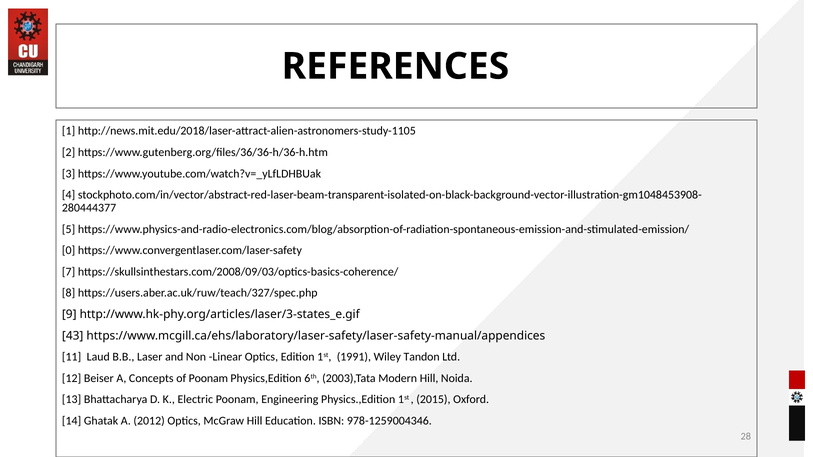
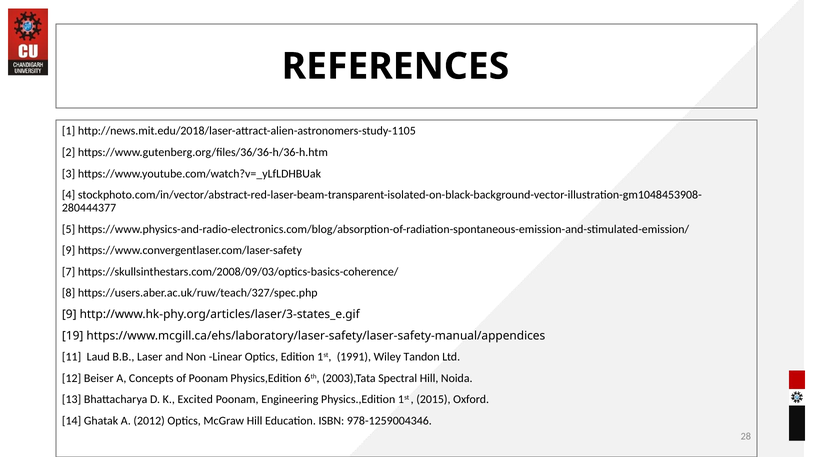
0: 0 -> 9 (69, 251)
43: 43 -> 19 (73, 336)
Modern: Modern -> Spectral (398, 378)
Electric: Electric -> Excited (195, 400)
